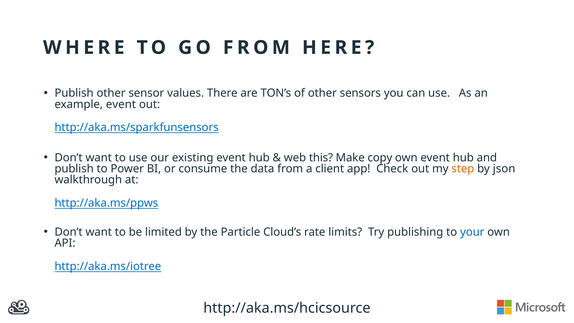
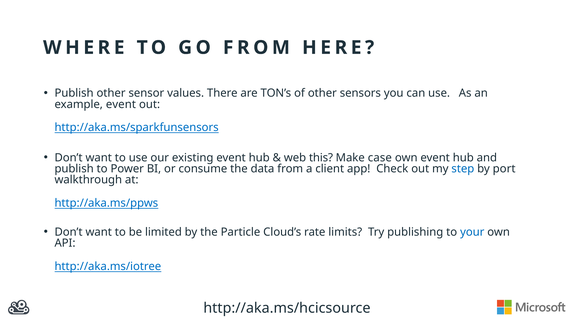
copy: copy -> case (380, 158)
step colour: orange -> blue (463, 169)
json: json -> port (504, 169)
